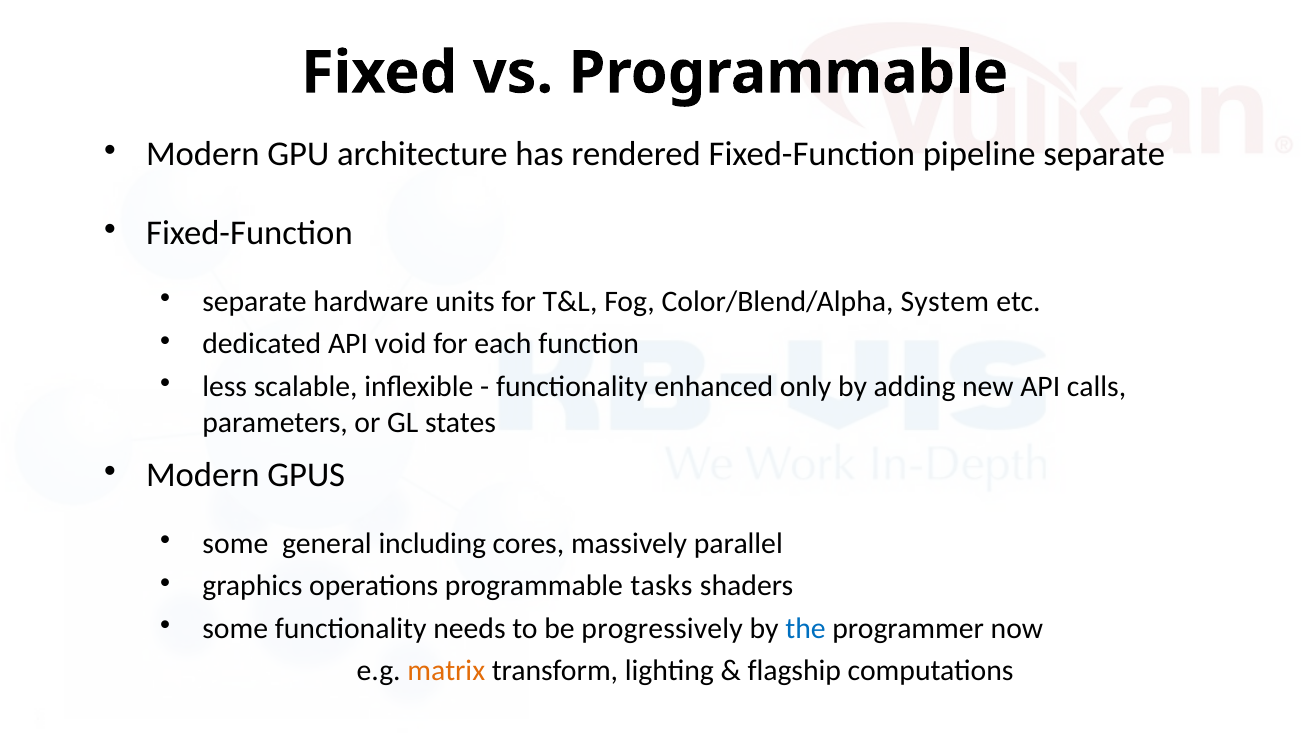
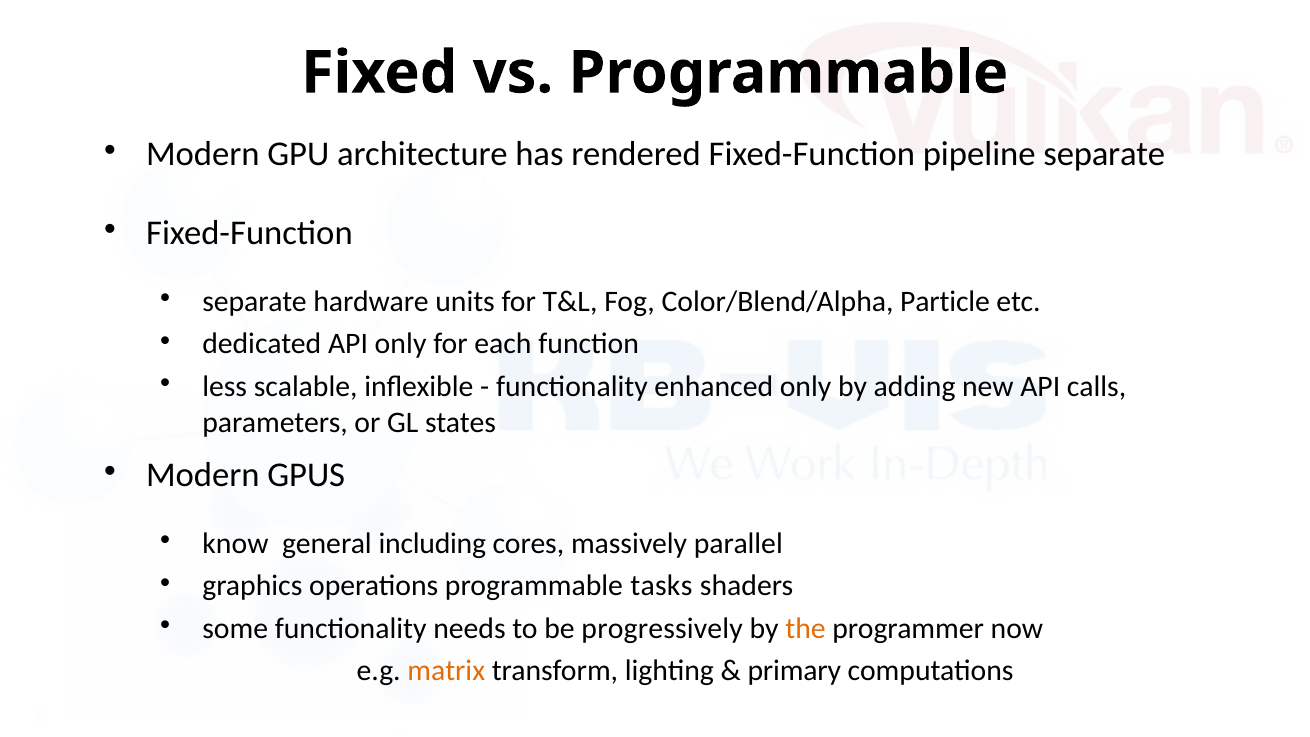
System: System -> Particle (945, 302)
API void: void -> only (401, 344)
some: some -> know (235, 543)
the colour: blue -> orange (805, 628)
flagship: flagship -> primary (794, 671)
